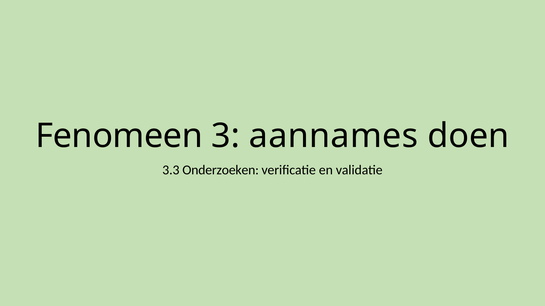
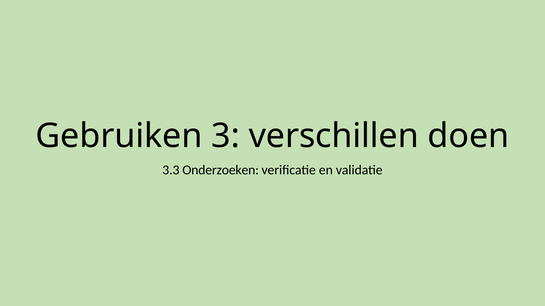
Fenomeen: Fenomeen -> Gebruiken (119, 136)
aannames: aannames -> verschillen (334, 136)
